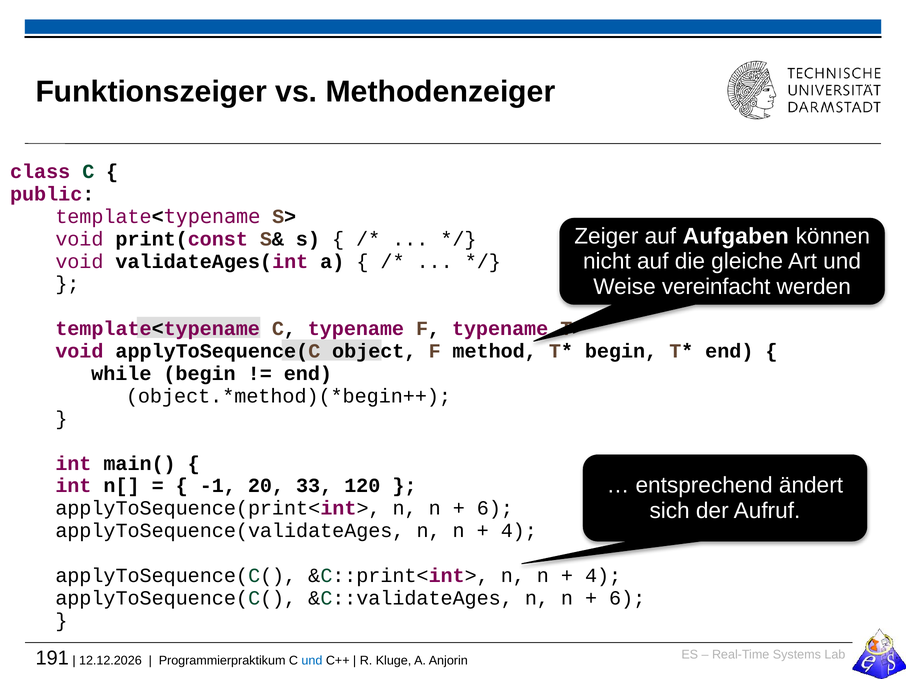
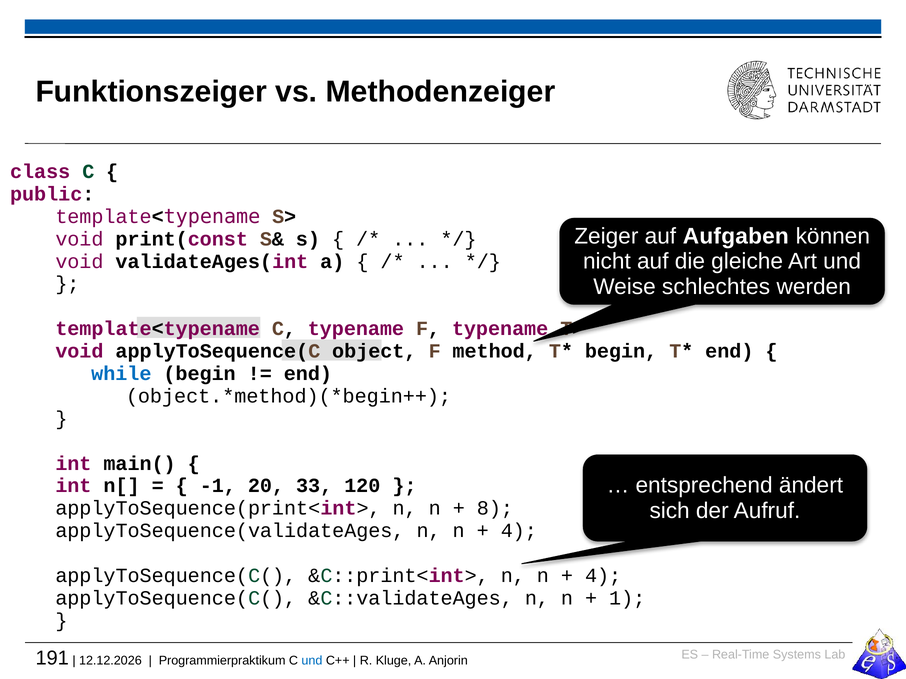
vereinfacht: vereinfacht -> schlechtes (716, 287)
while colour: black -> blue (121, 374)
6: 6 -> 8 (495, 509)
6: 6 -> 1 (627, 599)
